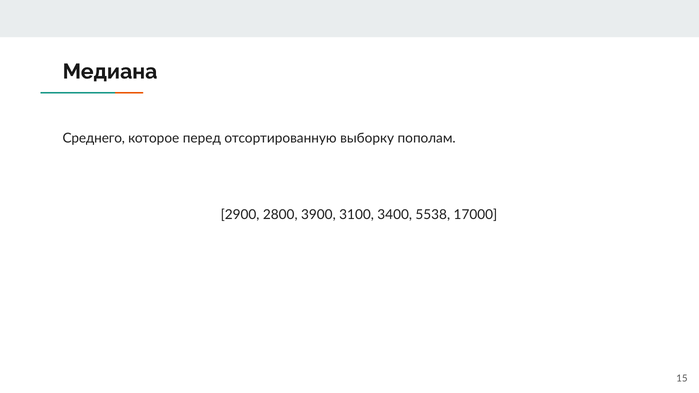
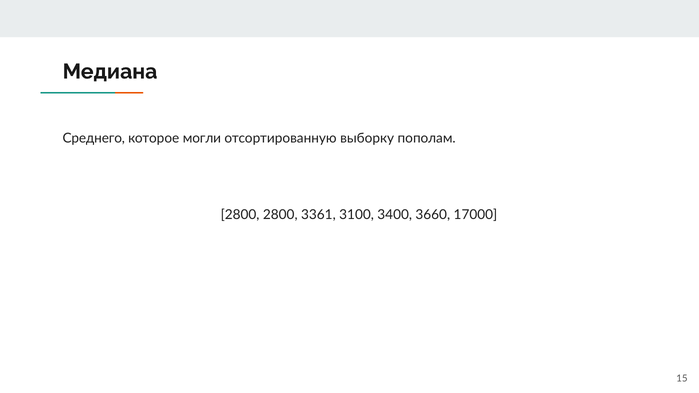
перед: перед -> могли (202, 139)
2900: 2900 -> 2800 (240, 215)
3900: 3900 -> 3361 (318, 215)
5538: 5538 -> 3660 (433, 215)
